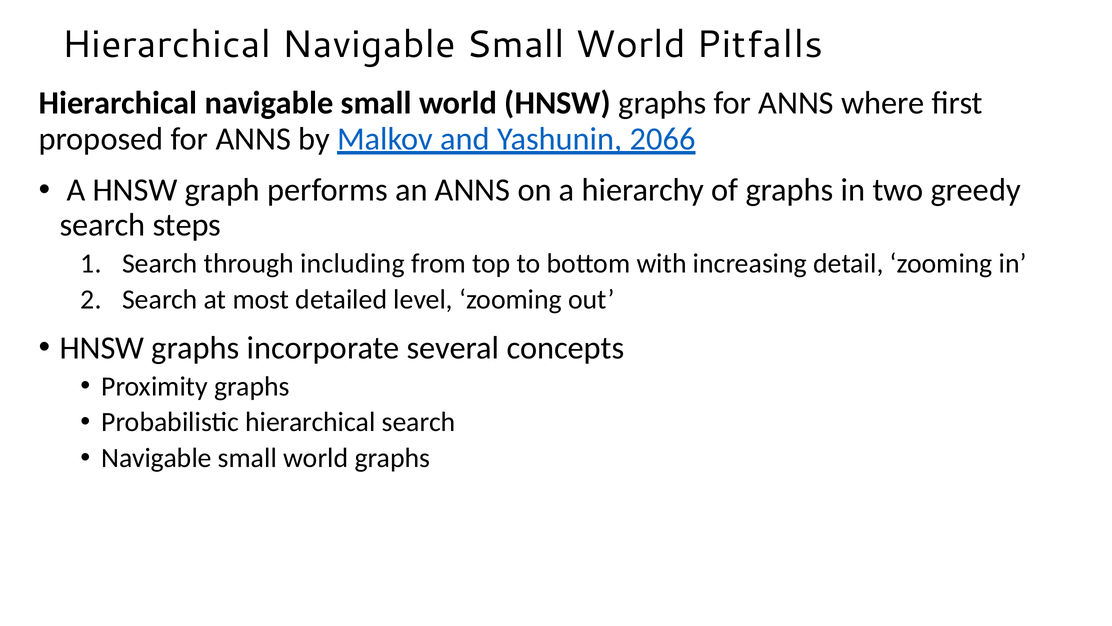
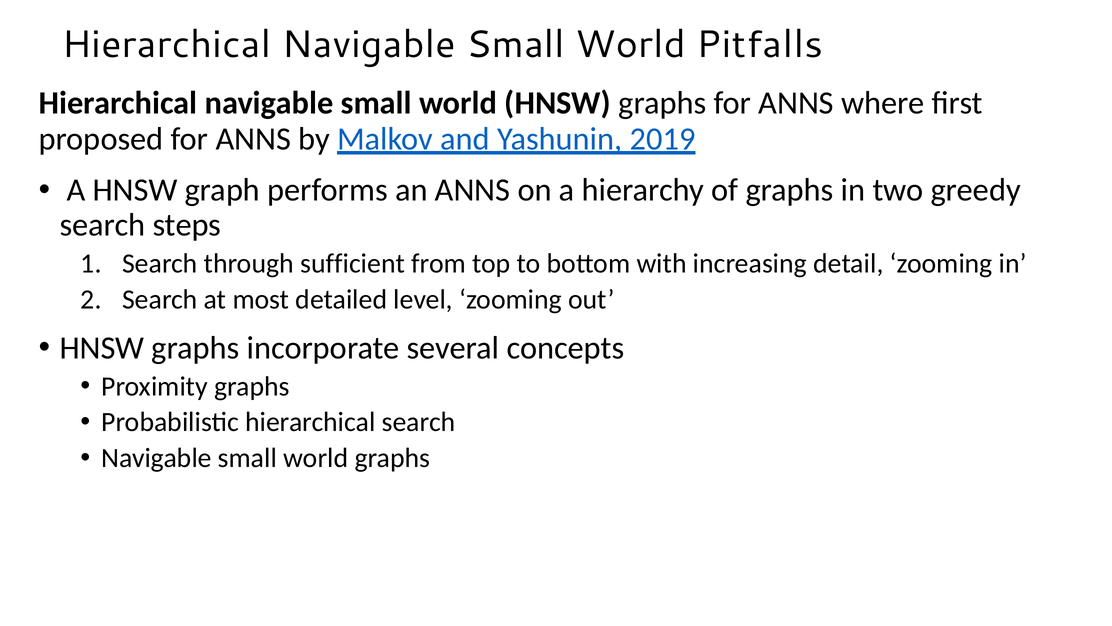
2066: 2066 -> 2019 (663, 139)
including: including -> sufficient (353, 263)
